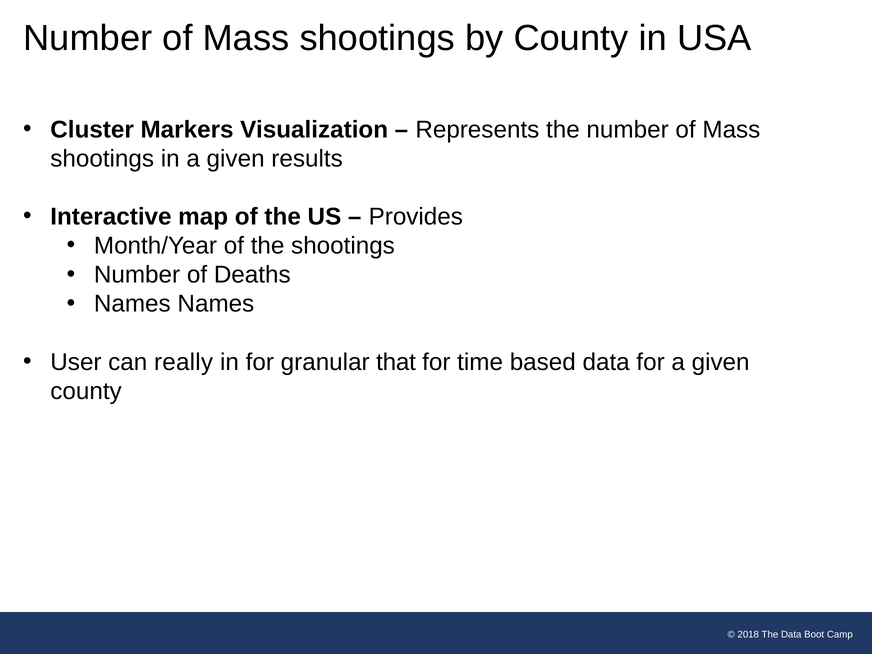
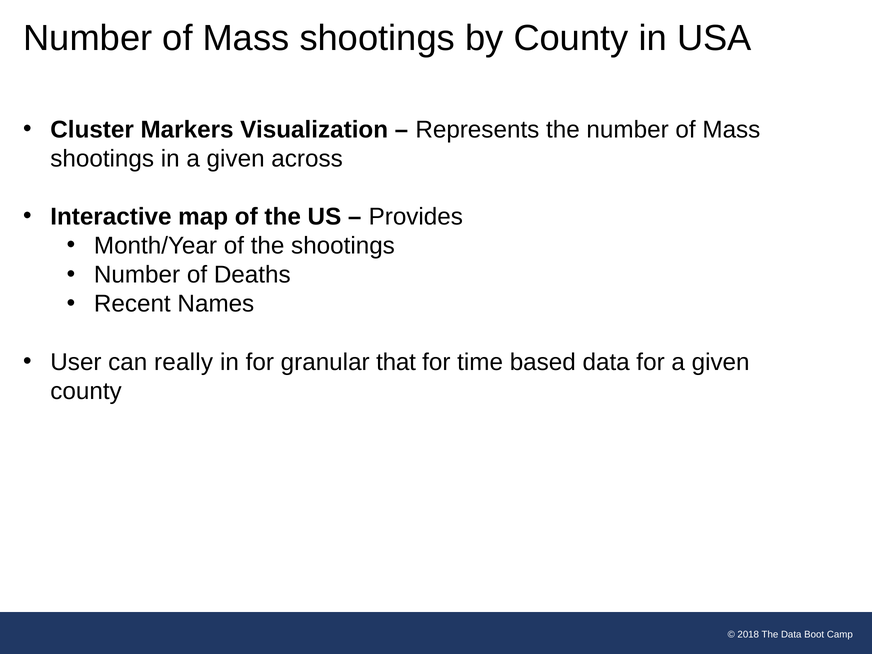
results: results -> across (307, 159)
Names: Names -> Recent (132, 304)
